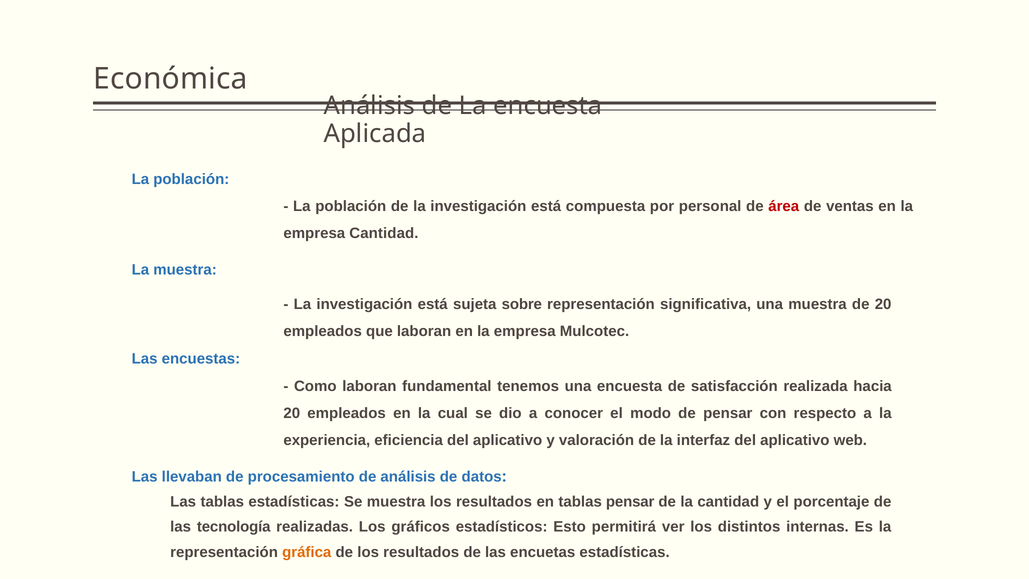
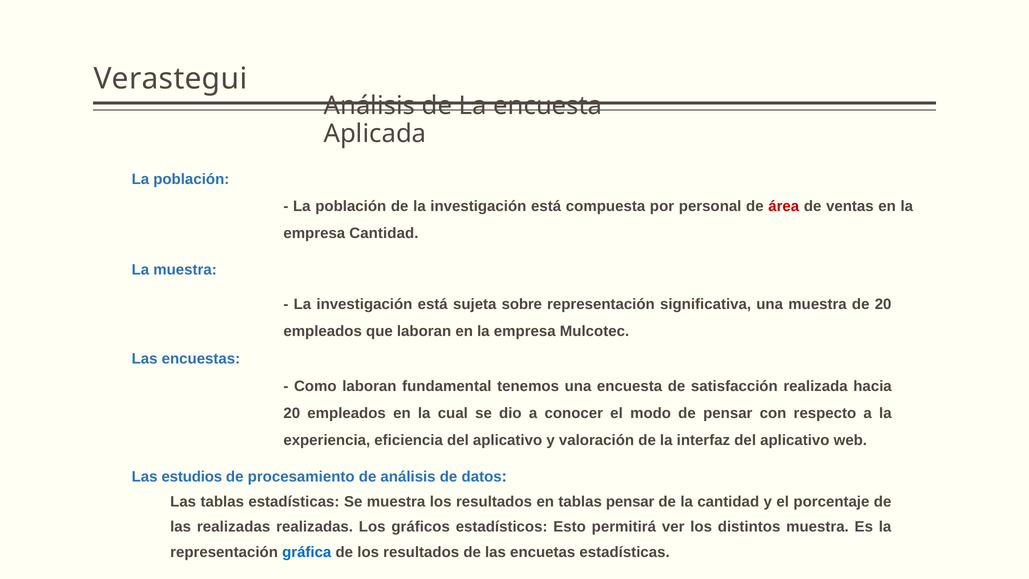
Económica: Económica -> Verastegui (170, 79)
llevaban: llevaban -> estudios (192, 476)
las tecnología: tecnología -> realizadas (234, 527)
distintos internas: internas -> muestra (817, 527)
gráfica colour: orange -> blue (307, 552)
